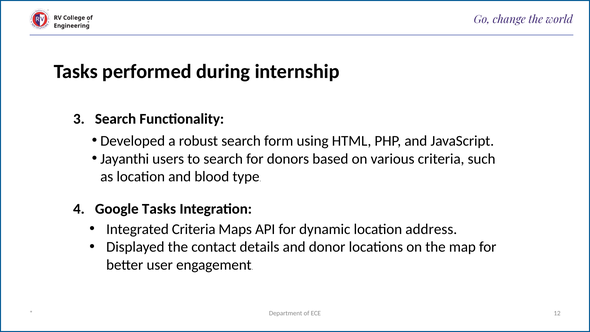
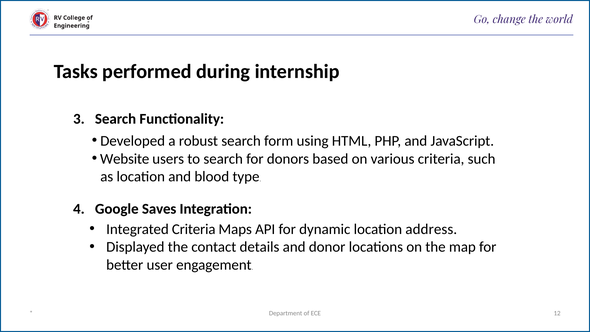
Jayanthi: Jayanthi -> Website (125, 159)
Google Tasks: Tasks -> Saves (159, 209)
